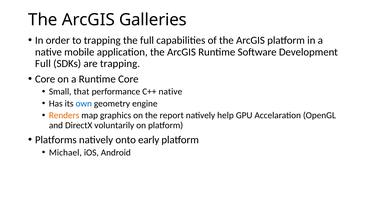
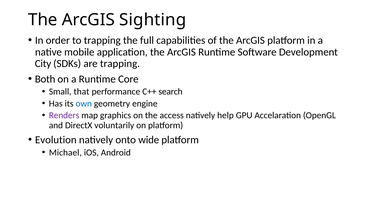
Galleries: Galleries -> Sighting (153, 20)
Full: Full -> City (43, 64)
Core: Core -> Both (45, 79)
C++ native: native -> search (171, 92)
Renders colour: orange -> purple (64, 116)
report: report -> access (172, 116)
Platforms: Platforms -> Evolution (56, 140)
early: early -> wide (149, 140)
